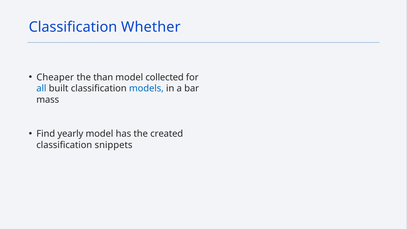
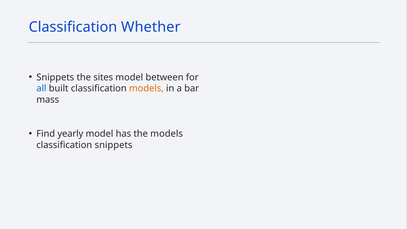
Cheaper: Cheaper -> Snippets (55, 77)
than: than -> sites (103, 77)
collected: collected -> between (165, 77)
models colour: blue -> orange (146, 88)
the created: created -> models (167, 134)
